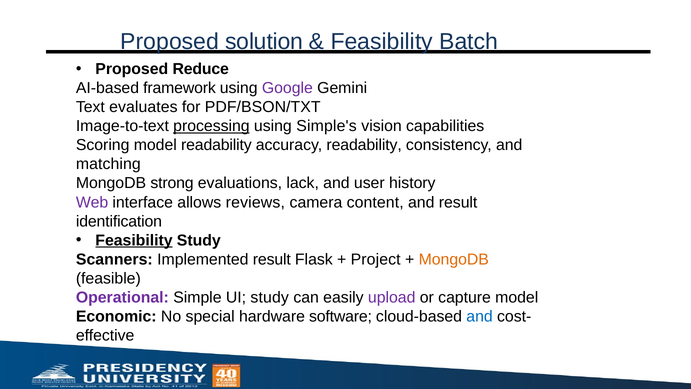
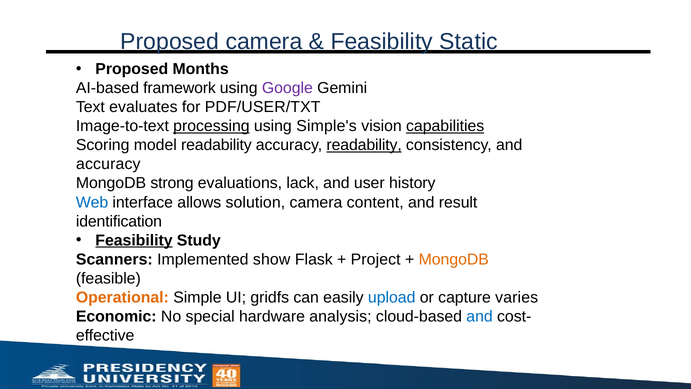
Proposed solution: solution -> camera (264, 42)
Batch: Batch -> Static (469, 42)
Reduce: Reduce -> Months (201, 69)
PDF/BSON/TXT: PDF/BSON/TXT -> PDF/USER/TXT (263, 107)
capabilities underline: none -> present (445, 126)
readability underline: none -> present (364, 145)
matching: matching -> accuracy (108, 164)
Web colour: purple -> blue (92, 202)
reviews: reviews -> solution (255, 202)
Implemented result: result -> show (272, 259)
Operational colour: purple -> orange (122, 297)
UI study: study -> gridfs (270, 297)
upload colour: purple -> blue (392, 297)
capture model: model -> varies (517, 297)
software: software -> analysis (340, 316)
